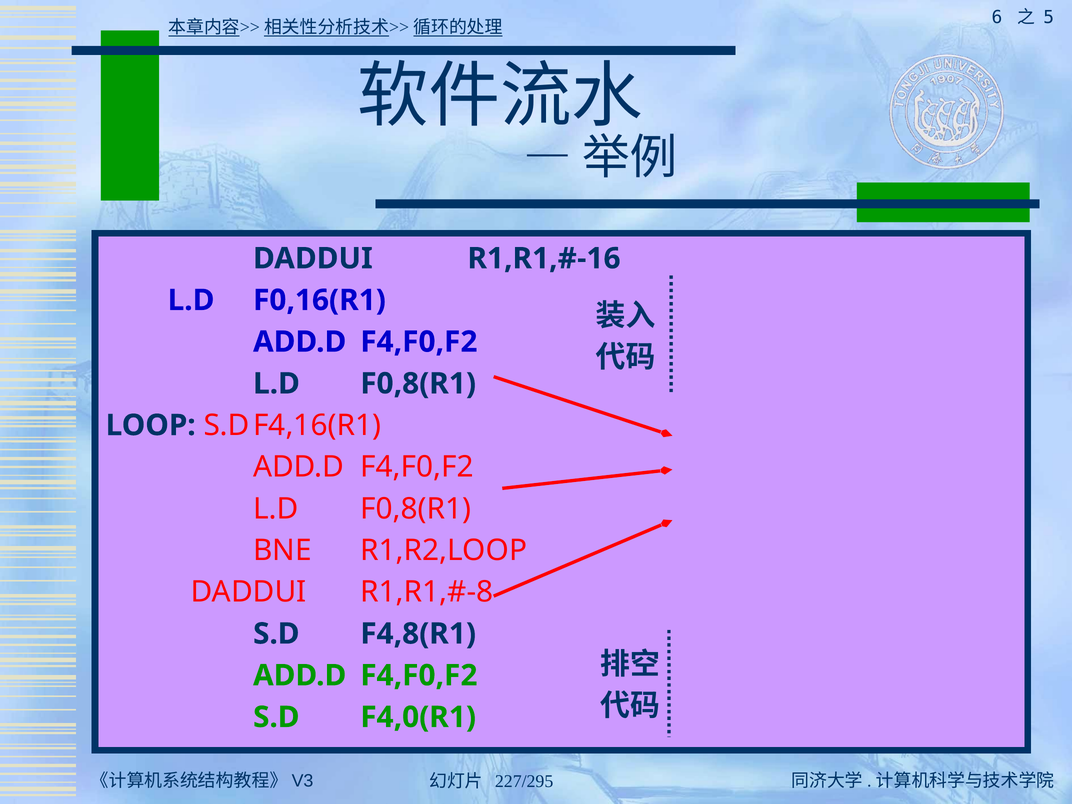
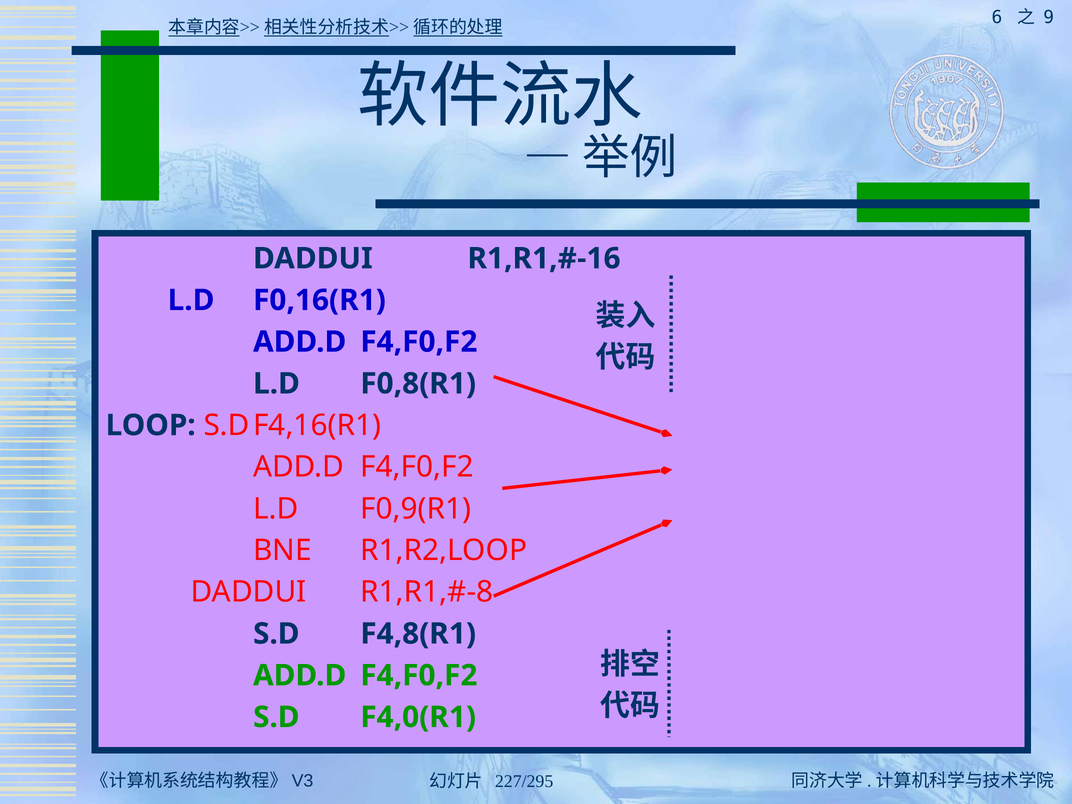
5: 5 -> 9 (1049, 17)
F0,8(R1: F0,8(R1 -> F0,9(R1 (416, 509)
